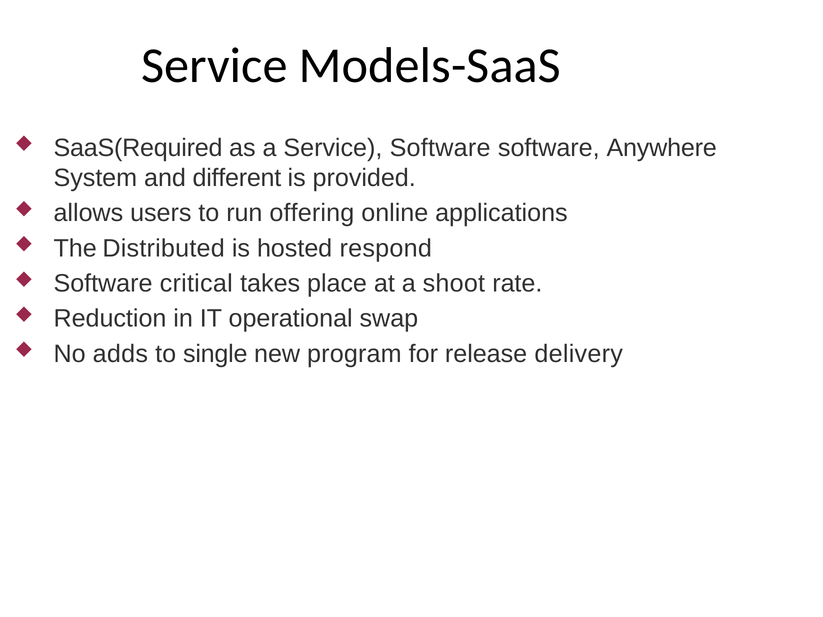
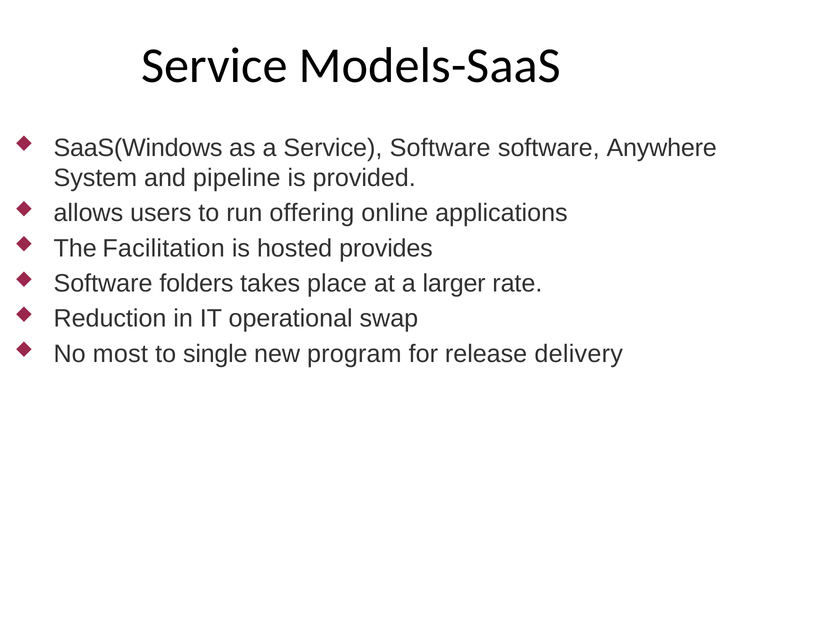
SaaS(Required: SaaS(Required -> SaaS(Windows (138, 148)
different: different -> pipeline (237, 178)
Distributed: Distributed -> Facilitation (164, 248)
respond: respond -> provides (386, 248)
critical: critical -> folders (196, 284)
shoot: shoot -> larger (454, 284)
adds: adds -> most (120, 354)
